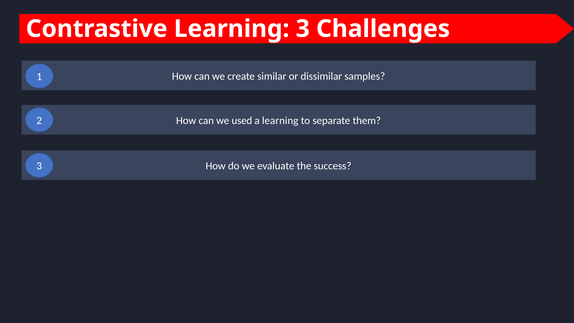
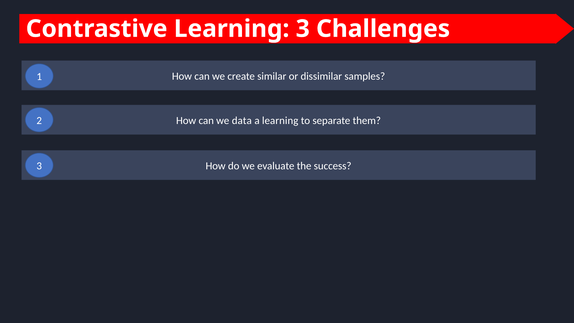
used: used -> data (242, 120)
